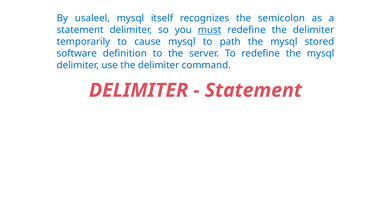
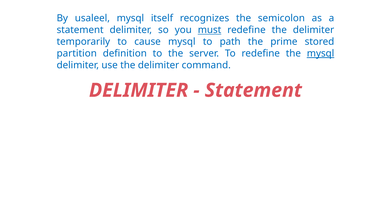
mysql: mysql -> prime (284, 42)
software: software -> partition (77, 53)
mysql underline: none -> present (321, 53)
